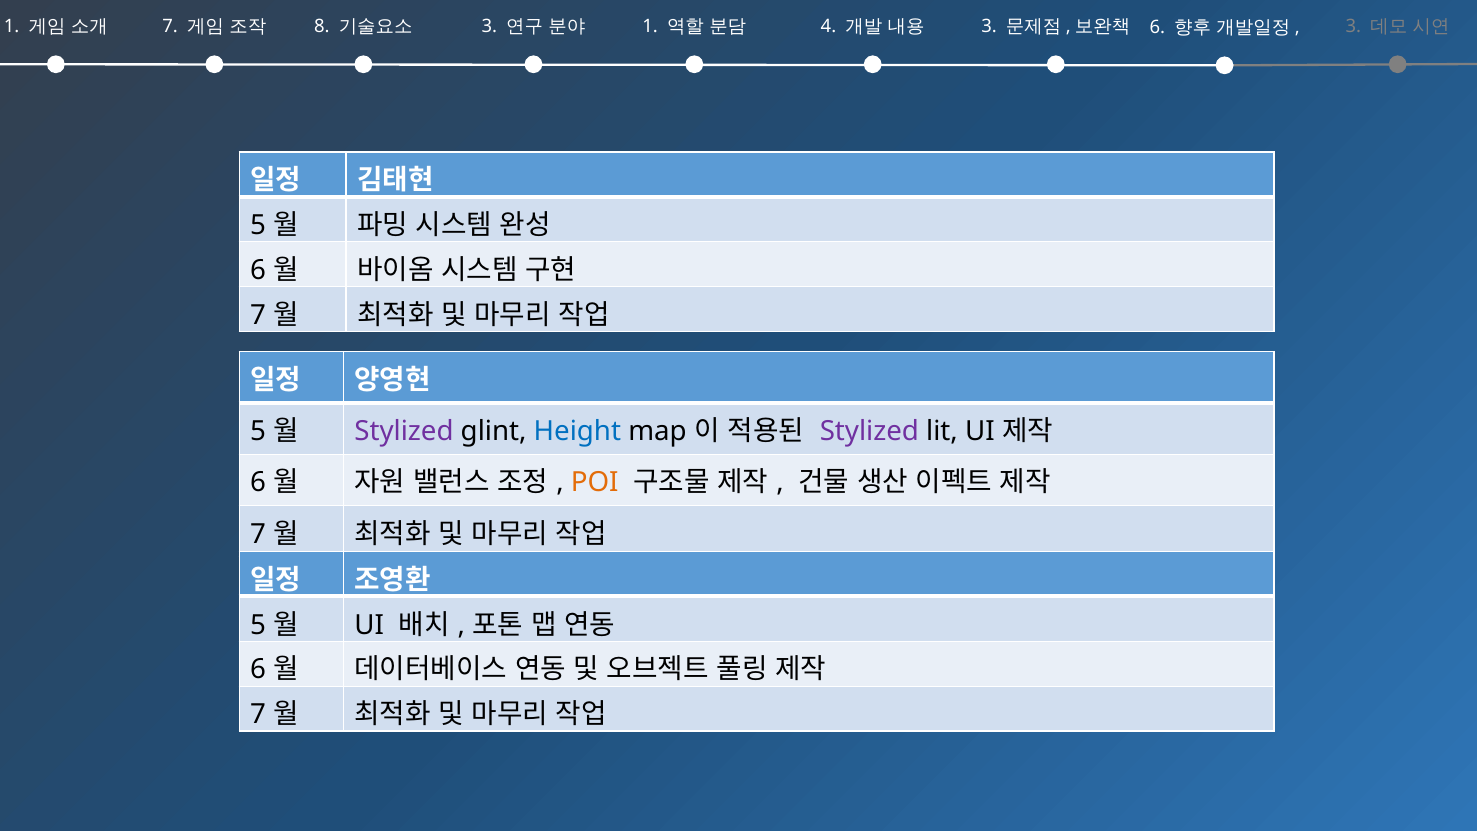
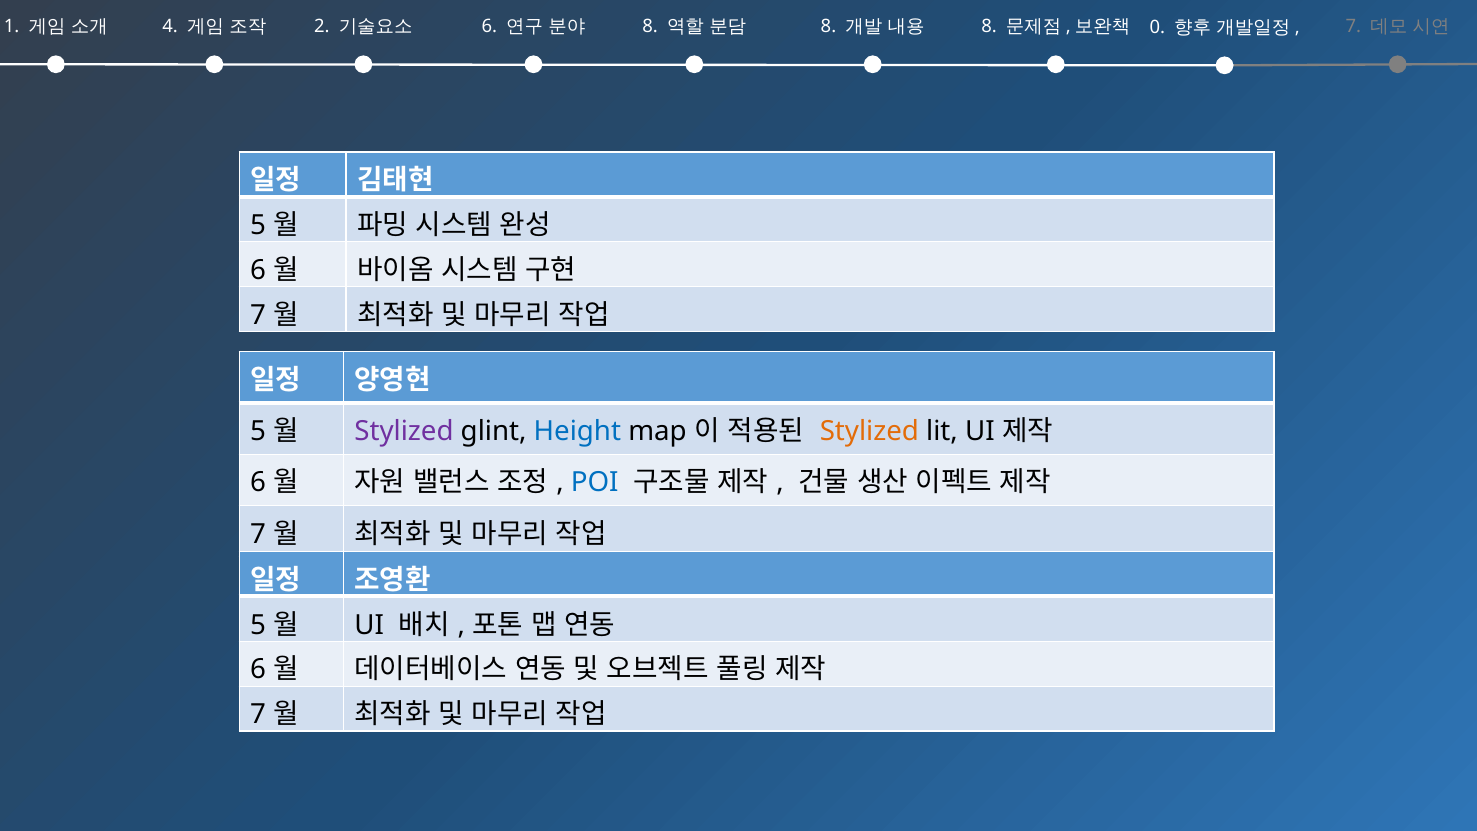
7: 7 -> 4 (170, 27)
8: 8 -> 2 (322, 27)
3: 3 -> 6 (489, 27)
1: 1 -> 8 (650, 27)
4: 4 -> 8 (828, 27)
3: 3 -> 8 (989, 27)
6: 6 -> 0 (1157, 27)
3: 3 -> 7 (1353, 26)
Stylized colour: purple -> orange (869, 431)
POI colour: orange -> blue (595, 483)
